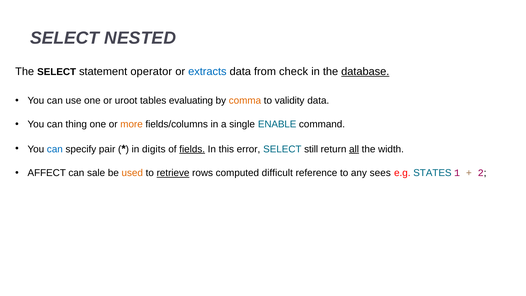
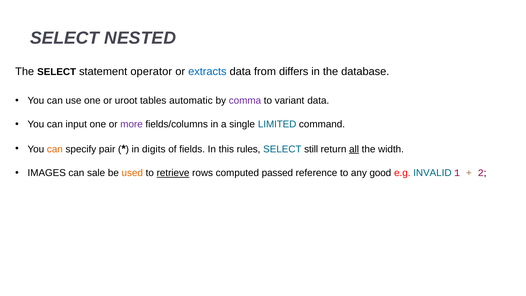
check: check -> differs (294, 71)
database underline: present -> none (365, 71)
evaluating: evaluating -> automatic (191, 101)
comma colour: orange -> purple (245, 101)
validity: validity -> variant (290, 101)
thing: thing -> input (76, 124)
more colour: orange -> purple (132, 124)
ENABLE: ENABLE -> LIMITED (277, 124)
can colour: blue -> orange (55, 149)
fields underline: present -> none (192, 149)
error: error -> rules (249, 149)
AFFECT: AFFECT -> IMAGES (47, 173)
difficult: difficult -> passed (277, 173)
sees: sees -> good (380, 173)
STATES: STATES -> INVALID (432, 173)
